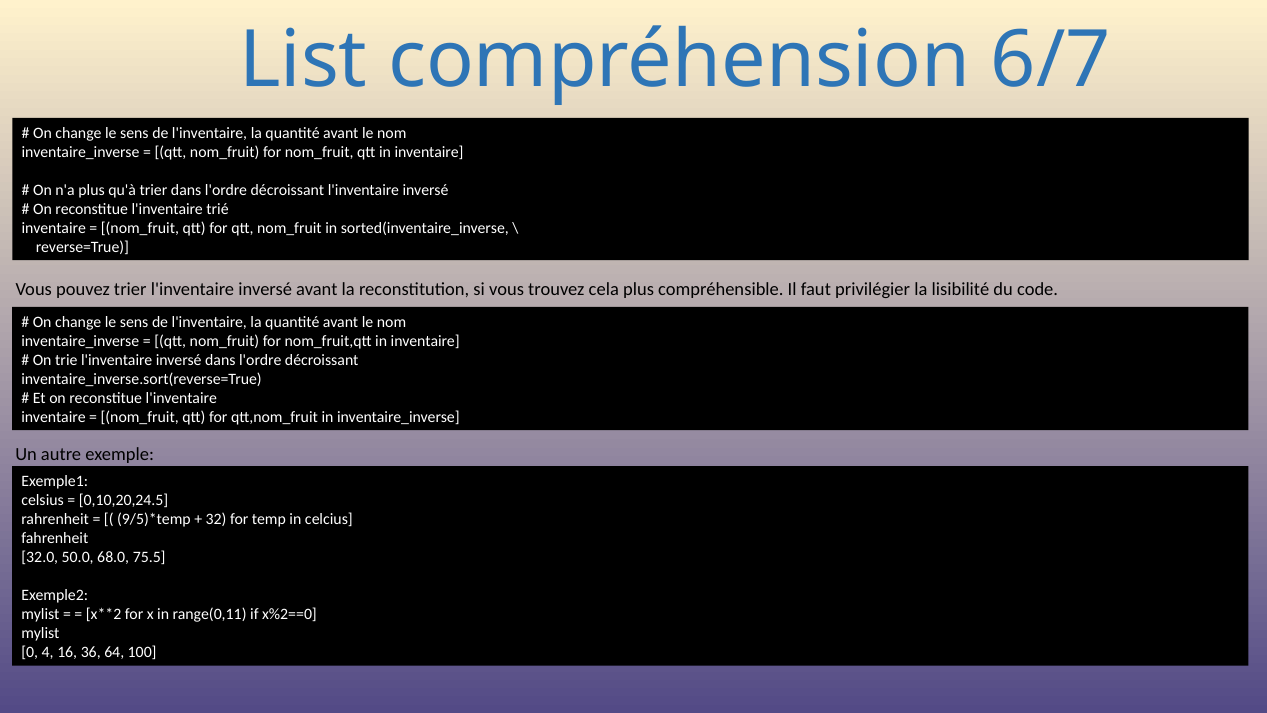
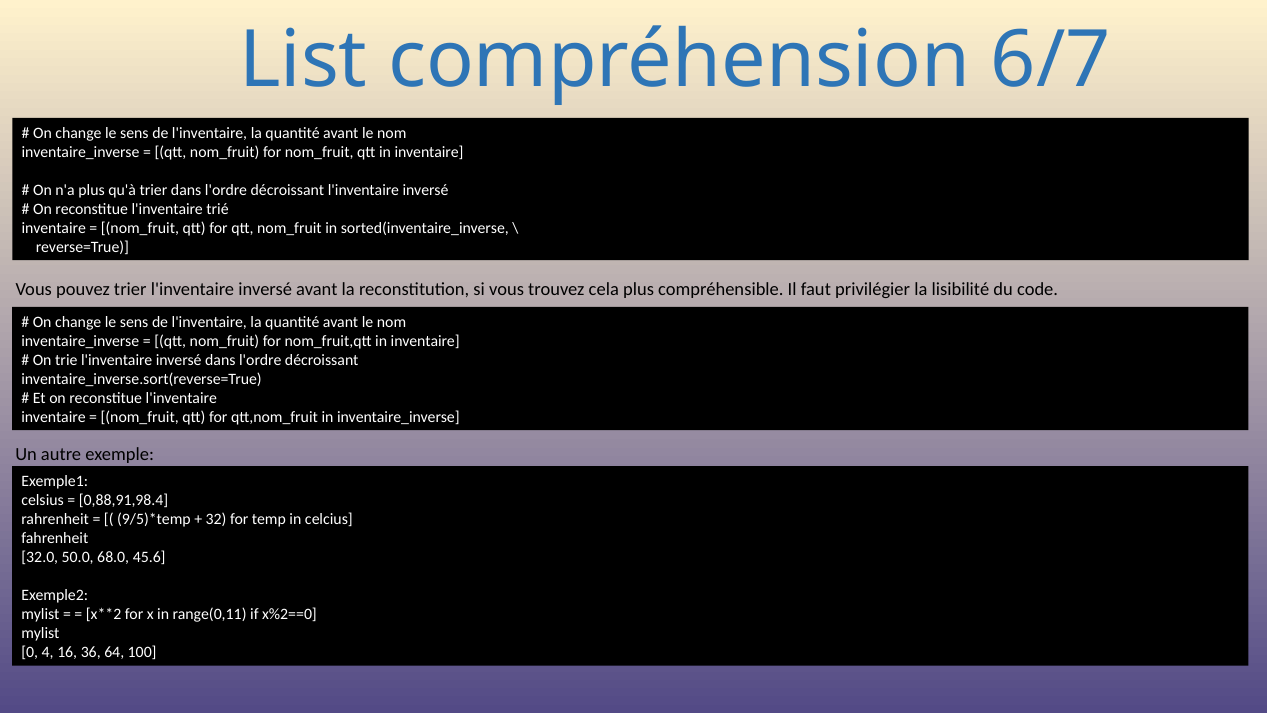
0,10,20,24.5: 0,10,20,24.5 -> 0,88,91,98.4 (124, 500)
75.5: 75.5 -> 45.6 (149, 557)
